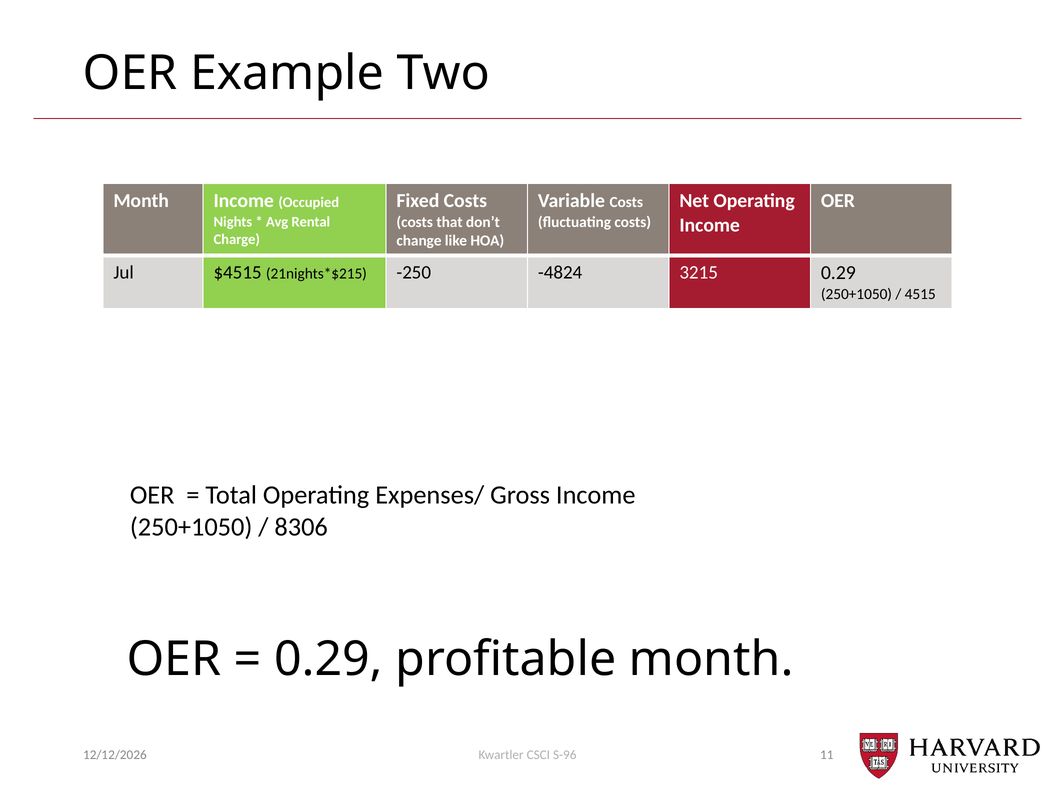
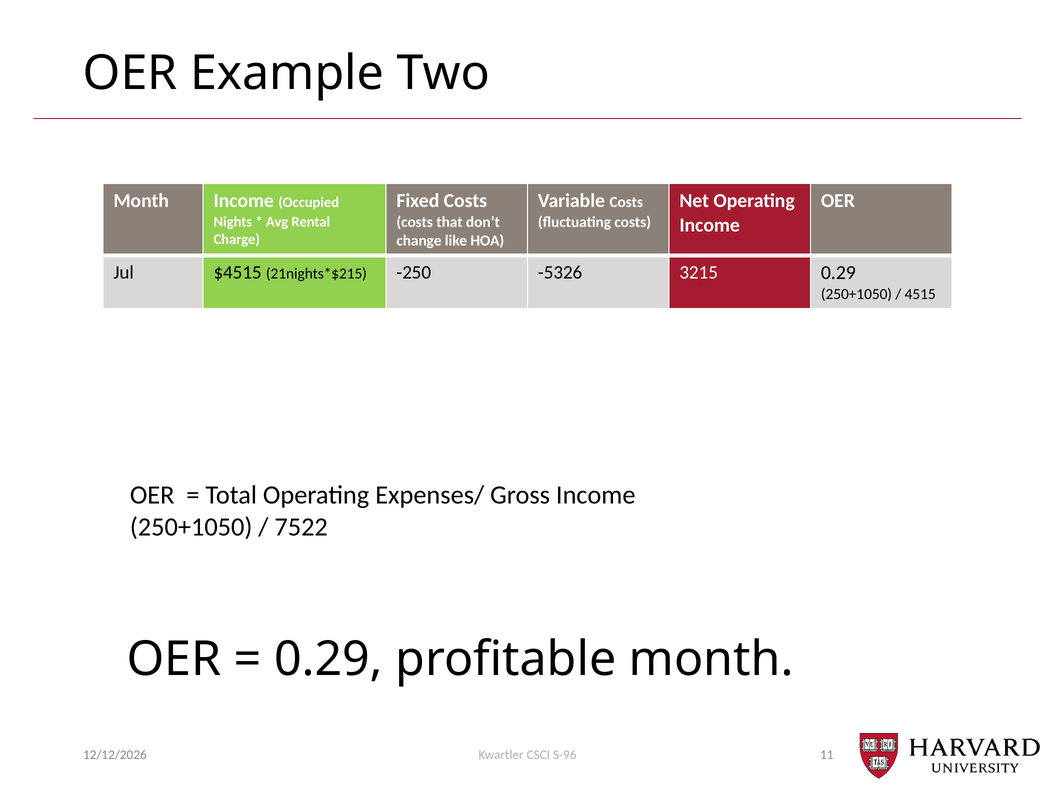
-4824: -4824 -> -5326 (560, 273)
8306: 8306 -> 7522 (301, 527)
